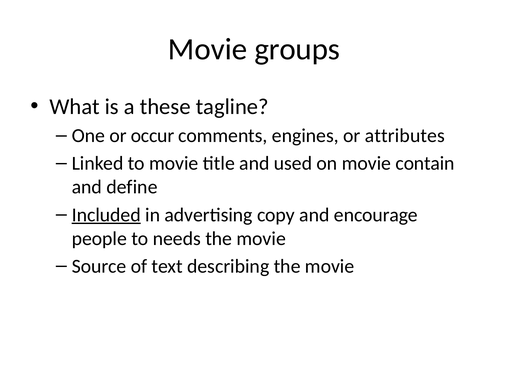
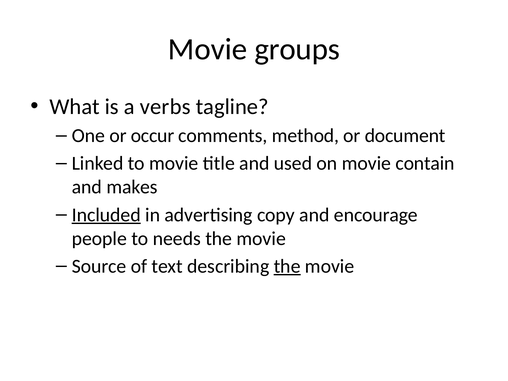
these: these -> verbs (165, 107)
engines: engines -> method (305, 136)
attributes: attributes -> document (405, 136)
define: define -> makes (132, 187)
the underline: none -> present (287, 266)
